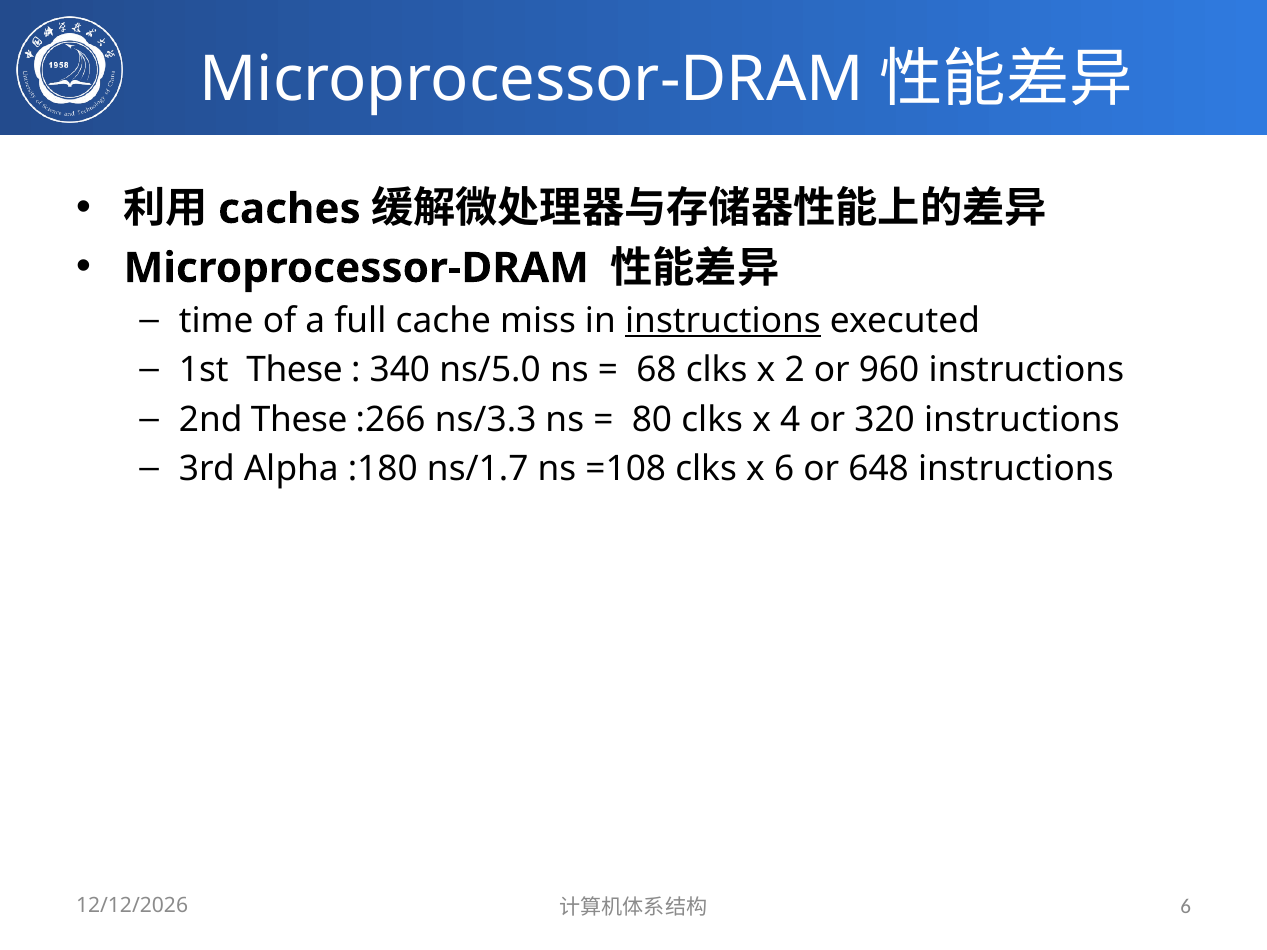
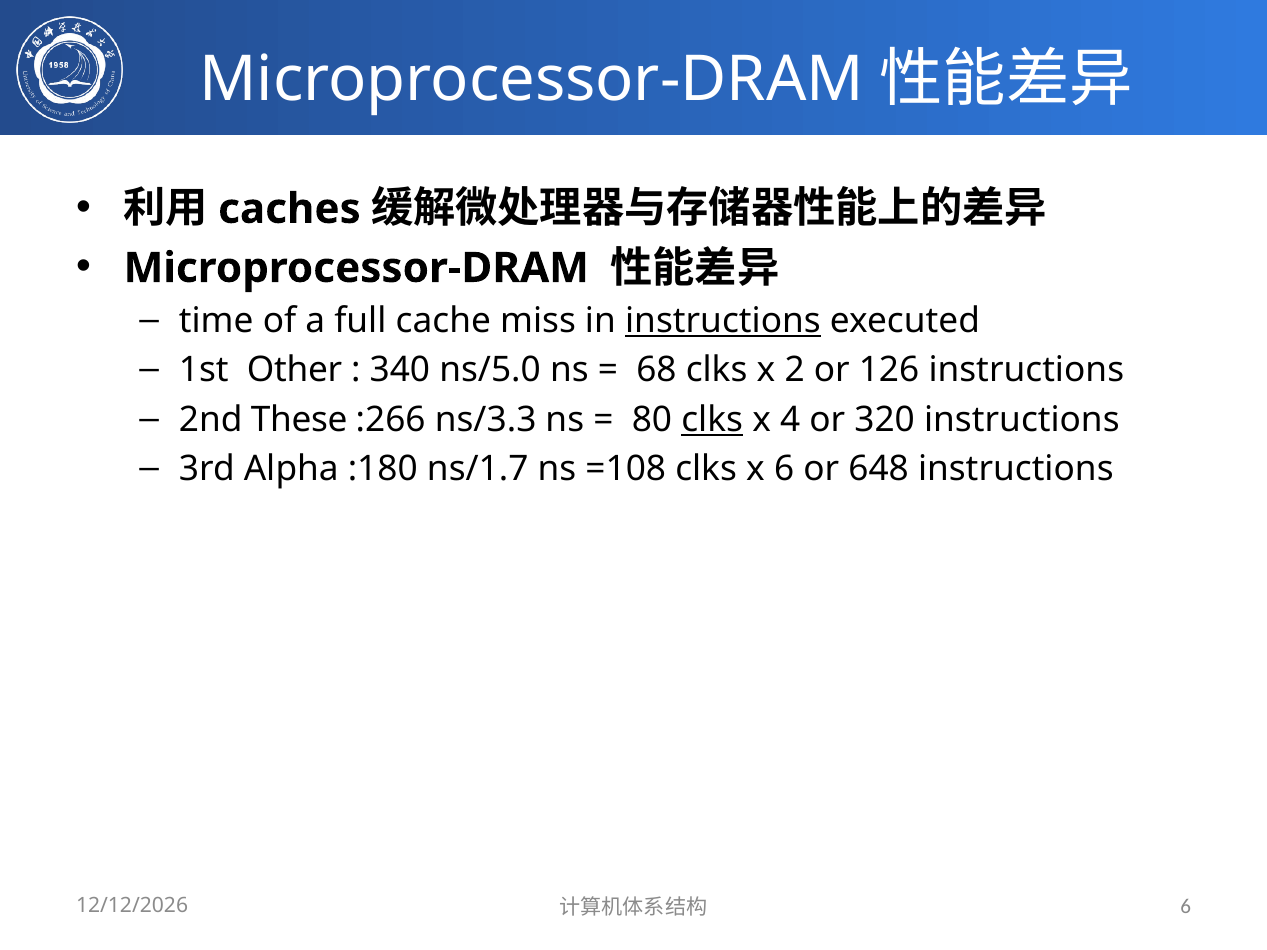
1st These: These -> Other (295, 370)
960: 960 -> 126 (889, 370)
clks underline: none -> present (712, 420)
